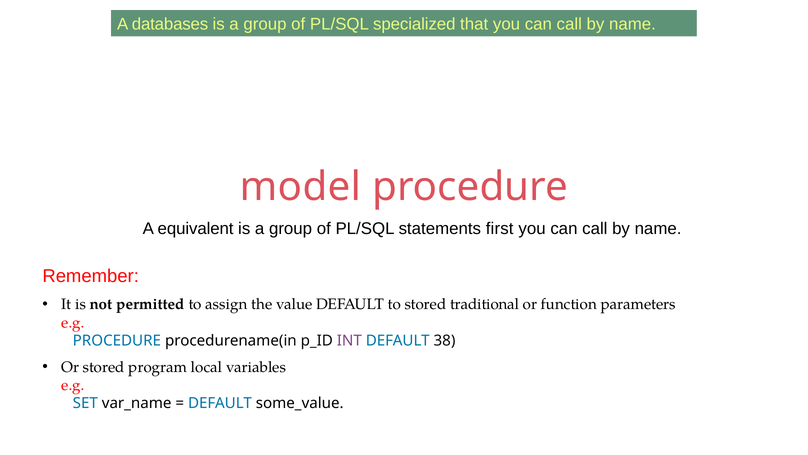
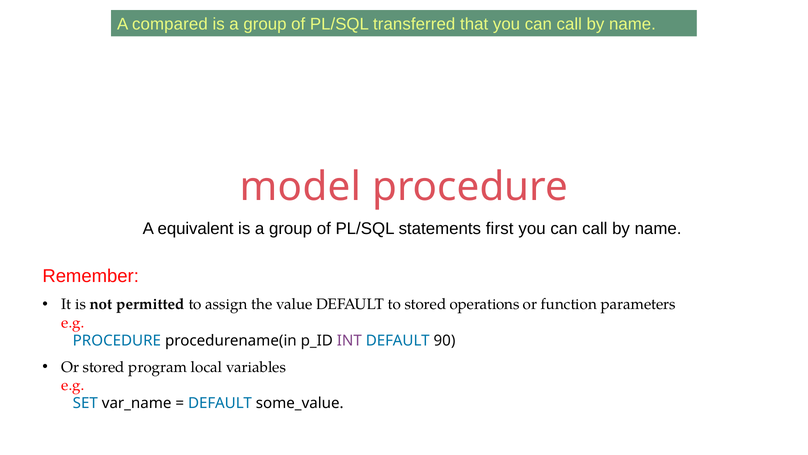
databases: databases -> compared (170, 24)
specialized: specialized -> transferred (414, 24)
traditional: traditional -> operations (485, 304)
38: 38 -> 90 (445, 340)
